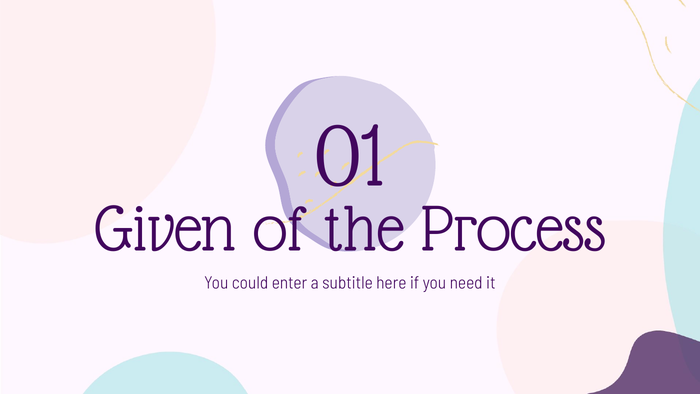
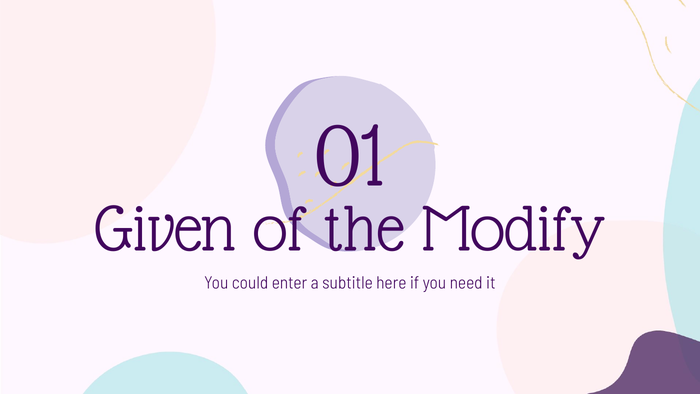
Process: Process -> Modify (513, 228)
